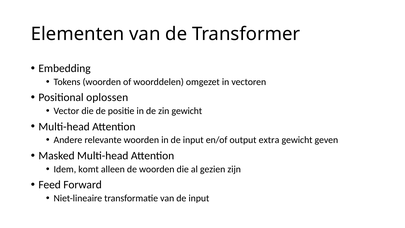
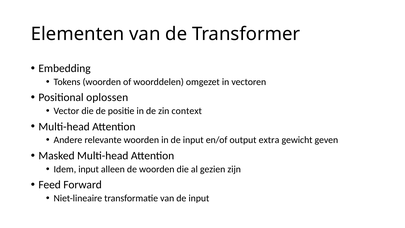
zin gewicht: gewicht -> context (187, 111)
Idem komt: komt -> input (89, 169)
